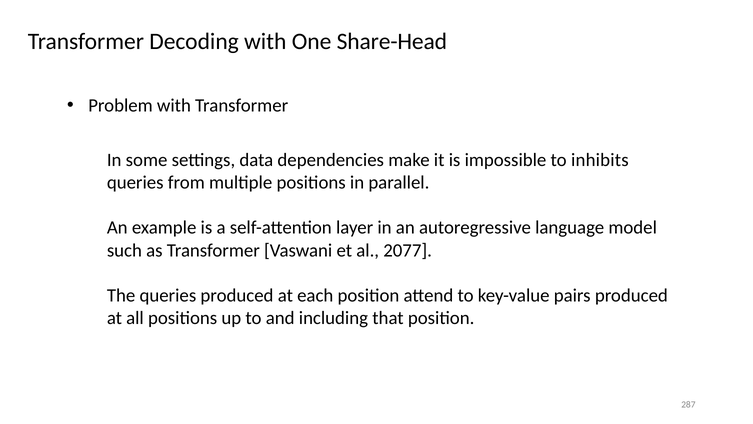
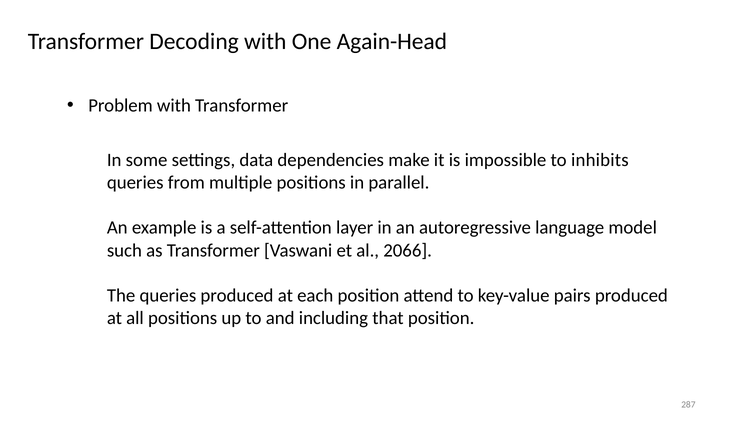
Share-Head: Share-Head -> Again-Head (392, 41)
2077: 2077 -> 2066 (408, 250)
